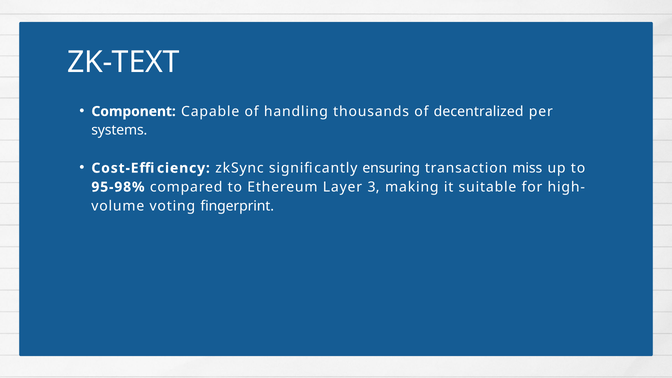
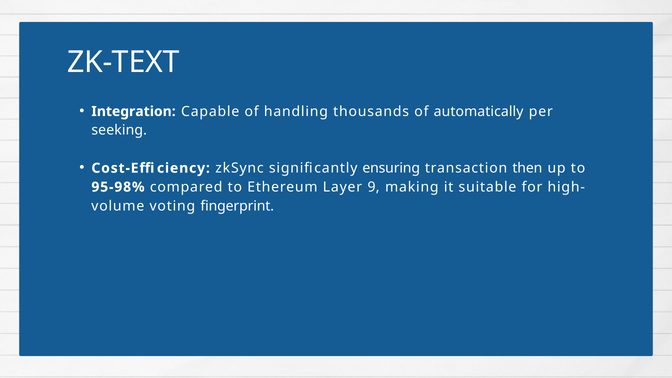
Component: Component -> Integration (134, 111)
decentralized: decentralized -> automatically (479, 111)
systems: systems -> seeking (119, 130)
miss: miss -> then (527, 168)
3: 3 -> 9 (374, 187)
